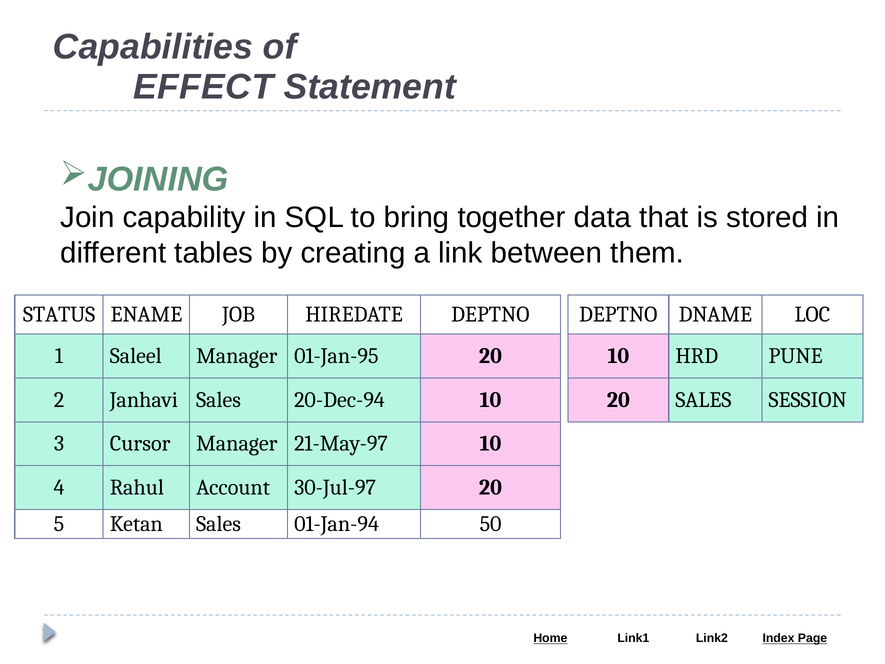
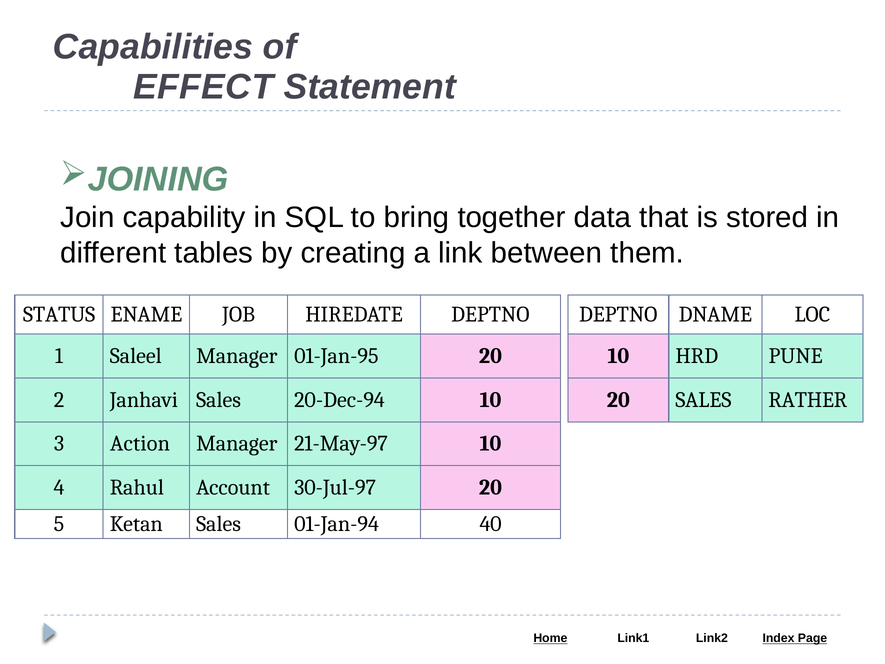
SESSION: SESSION -> RATHER (808, 400)
Cursor: Cursor -> Action (140, 443)
50: 50 -> 40 (491, 524)
